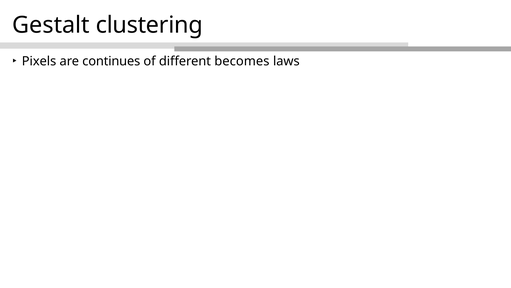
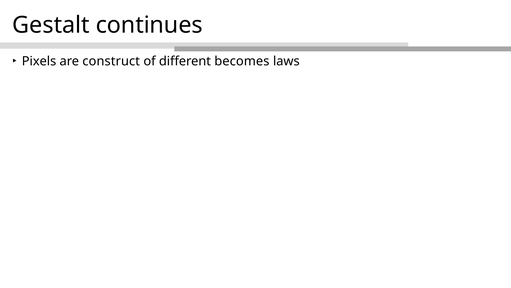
clustering: clustering -> continues (149, 25)
continues: continues -> construct (111, 61)
